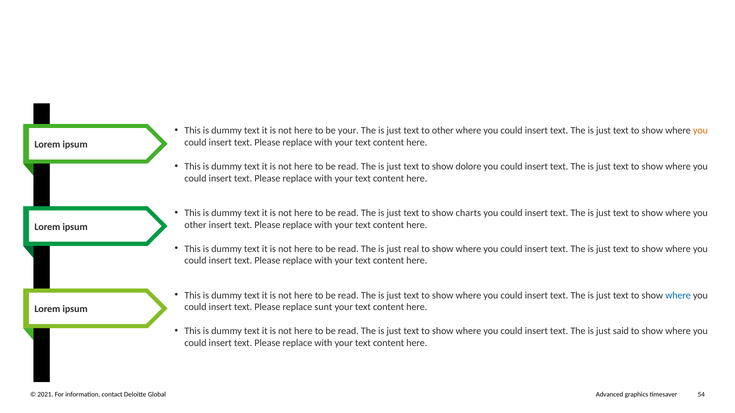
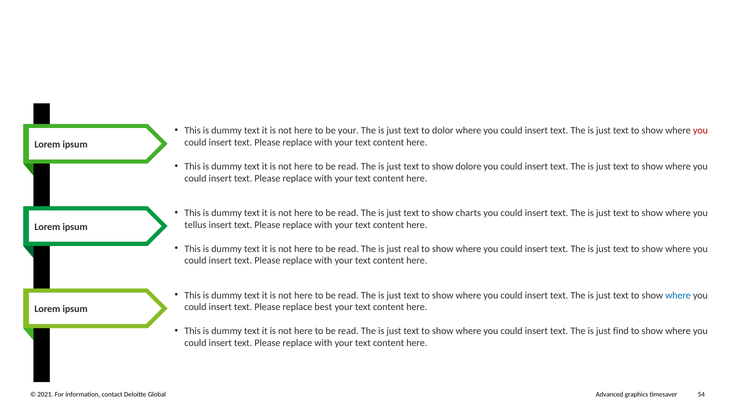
to other: other -> dolor (443, 131)
you colour: orange -> red (700, 131)
other: other -> tellus (195, 225)
sunt: sunt -> best (323, 308)
said: said -> find (621, 331)
